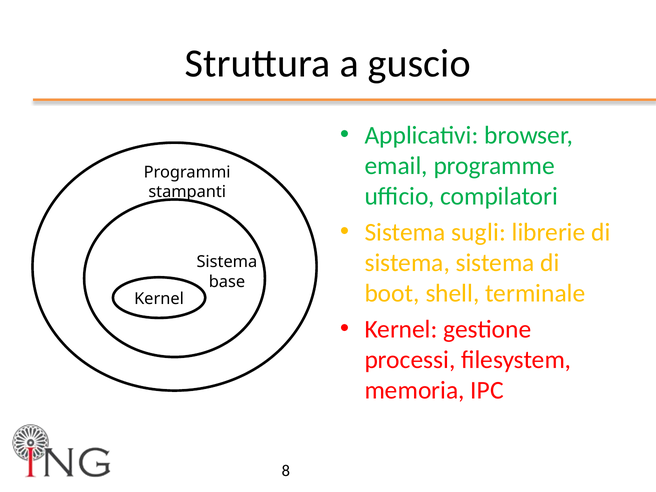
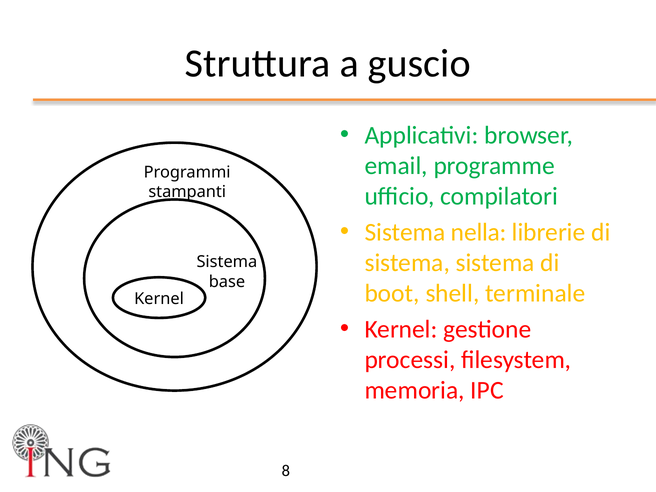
sugli: sugli -> nella (479, 232)
